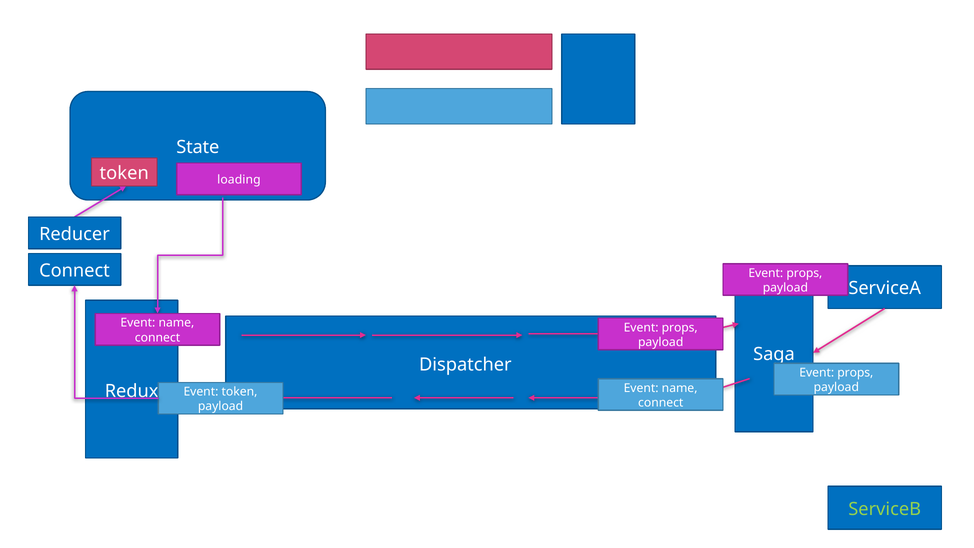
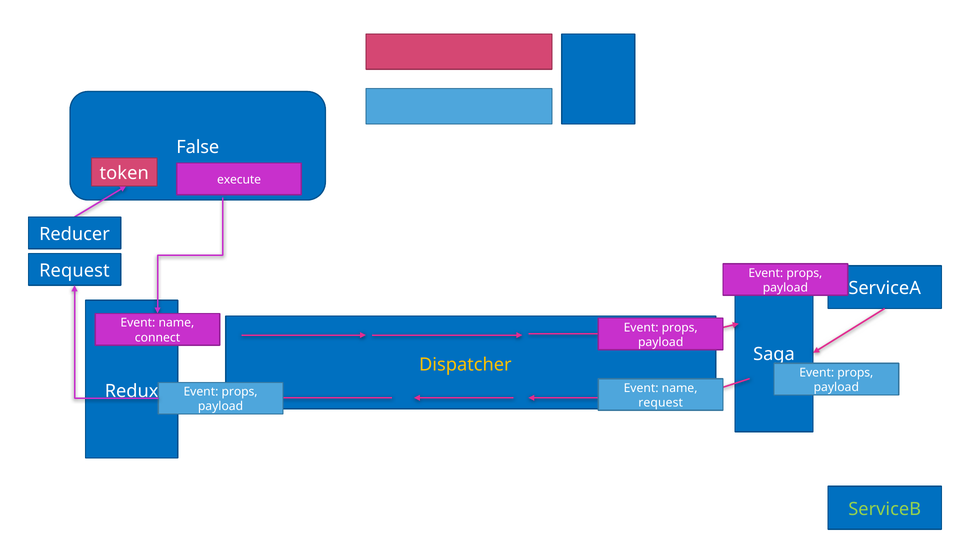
State: State -> False (198, 147)
loading: loading -> execute (239, 180)
Connect: Connect -> Request (74, 271)
Dispatcher colour: white -> yellow (465, 365)
token: token -> props (240, 392)
connect: connect -> request (661, 403)
